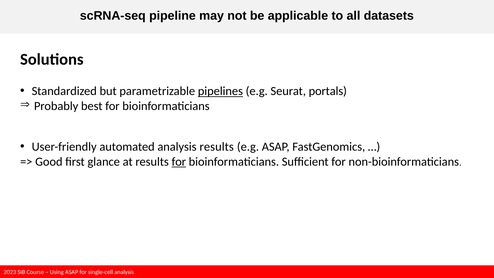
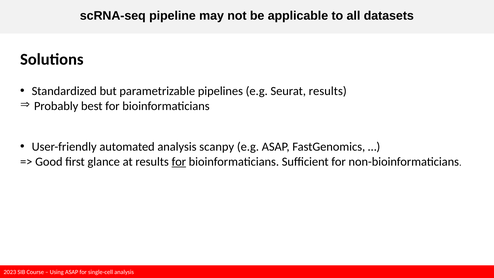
pipelines underline: present -> none (220, 91)
Seurat portals: portals -> results (328, 91)
analysis results: results -> scanpy (217, 147)
